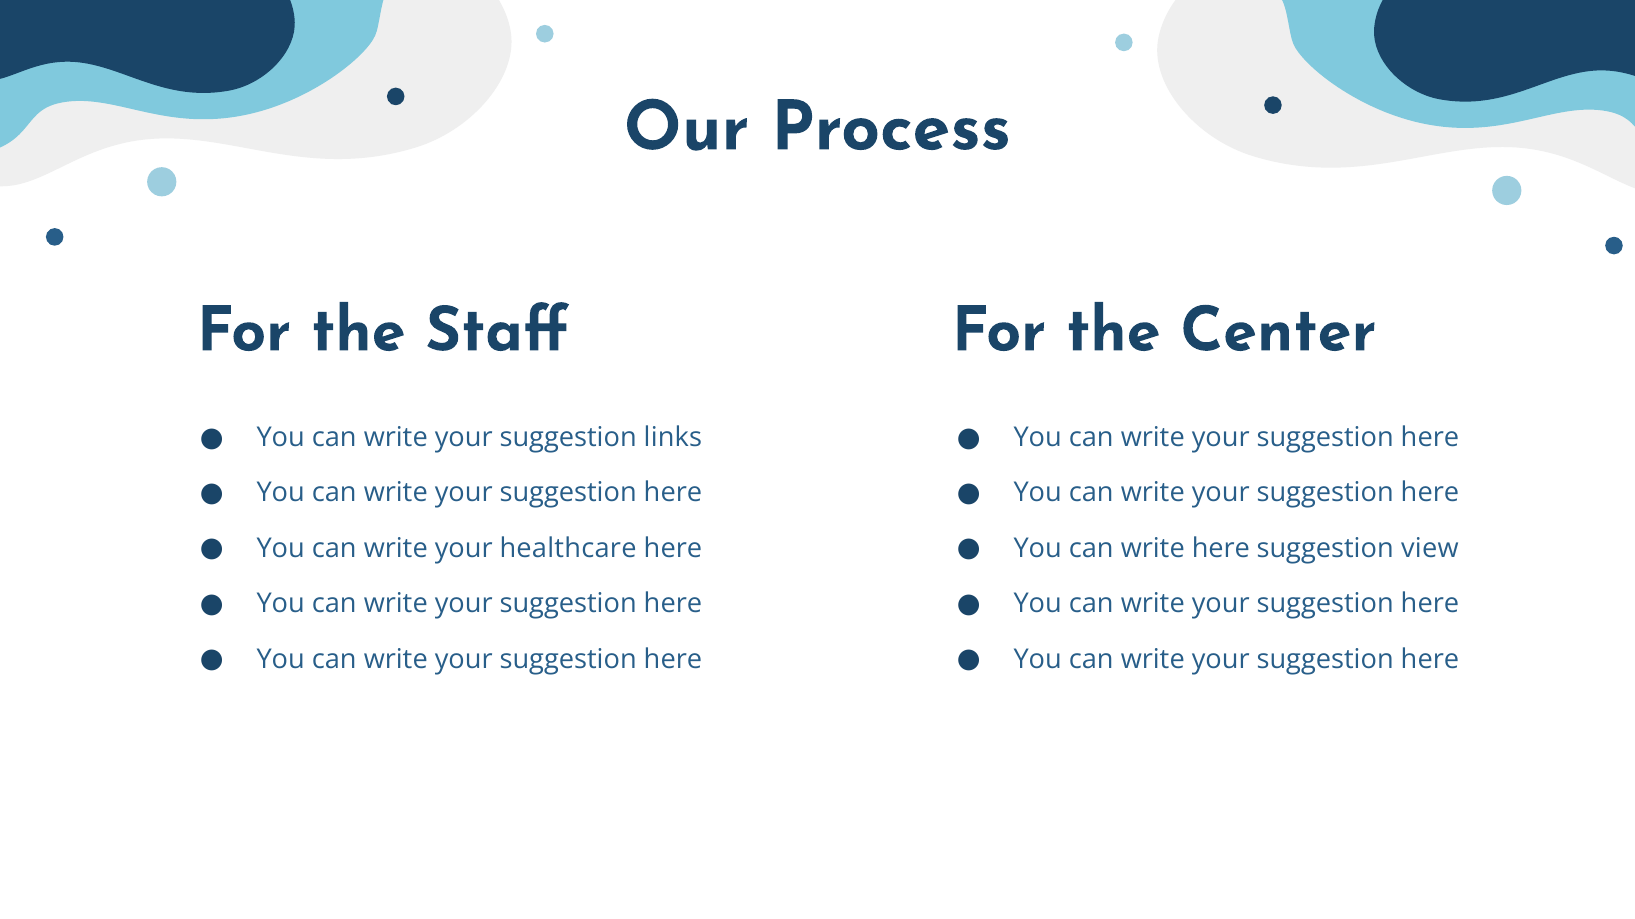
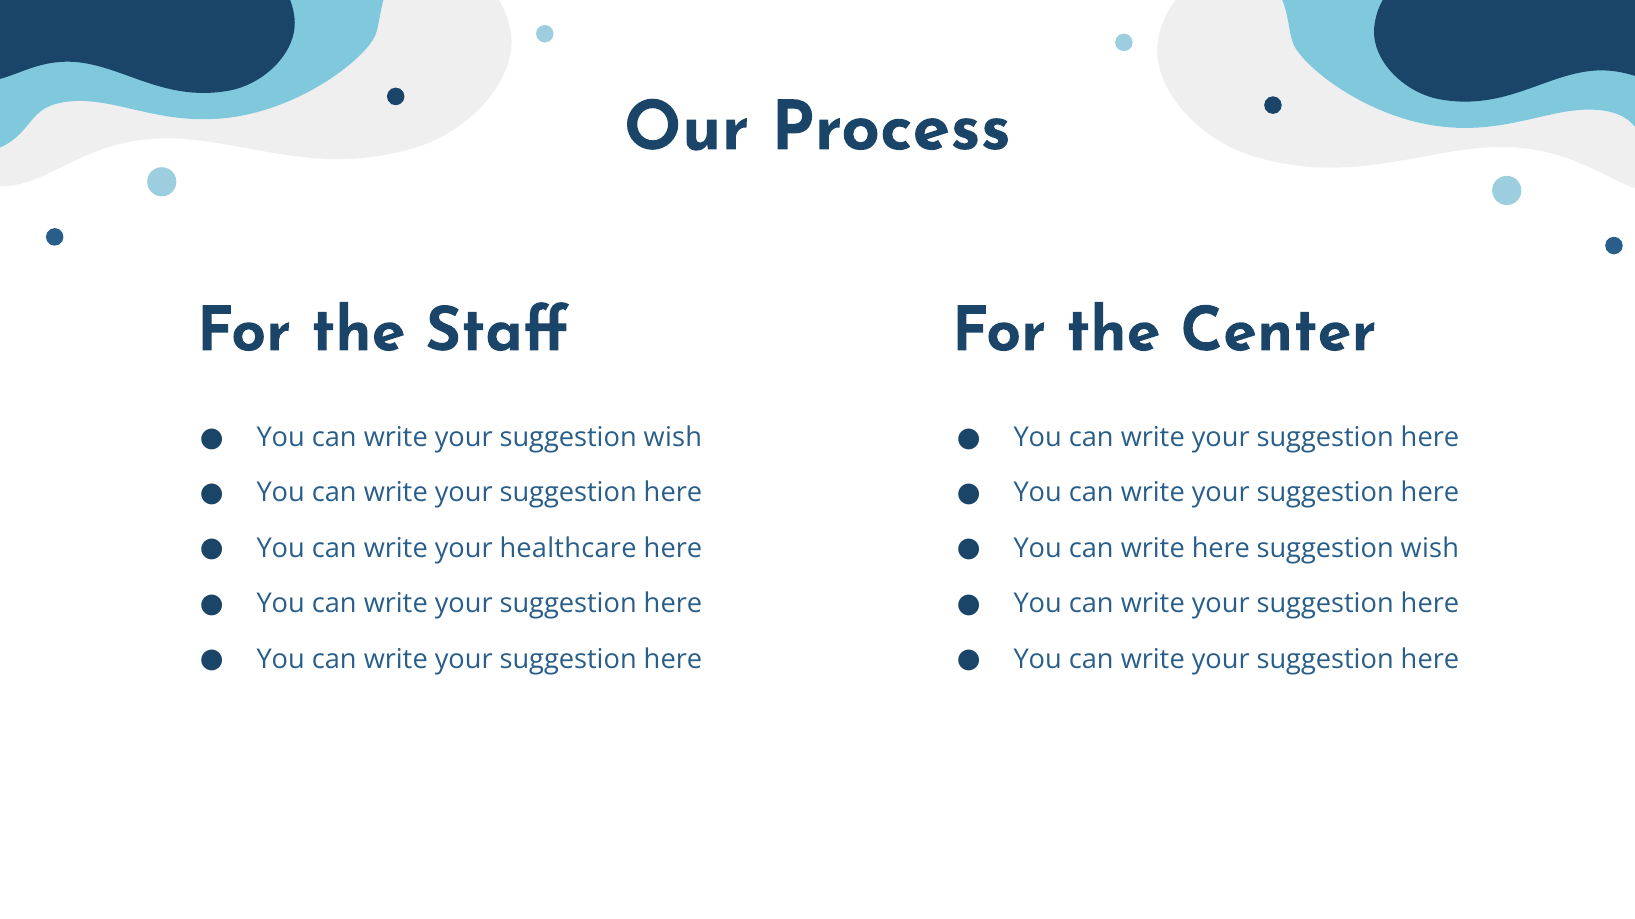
your suggestion links: links -> wish (673, 438)
view: view -> wish (1430, 549)
